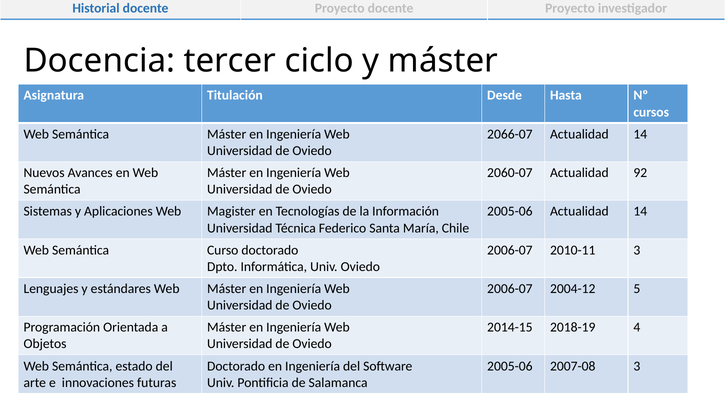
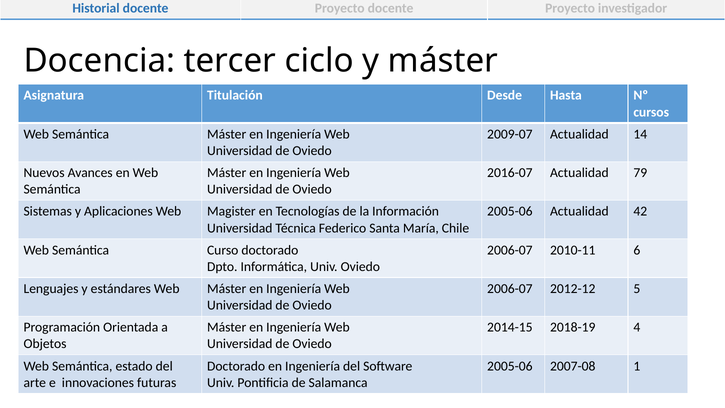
2066-07: 2066-07 -> 2009-07 (510, 134)
2060-07: 2060-07 -> 2016-07 (510, 173)
92: 92 -> 79 (640, 173)
2005-06 Actualidad 14: 14 -> 42 (640, 211)
2010-11 3: 3 -> 6 (637, 250)
2004-12: 2004-12 -> 2012-12 (573, 289)
2007-08 3: 3 -> 1 (637, 366)
